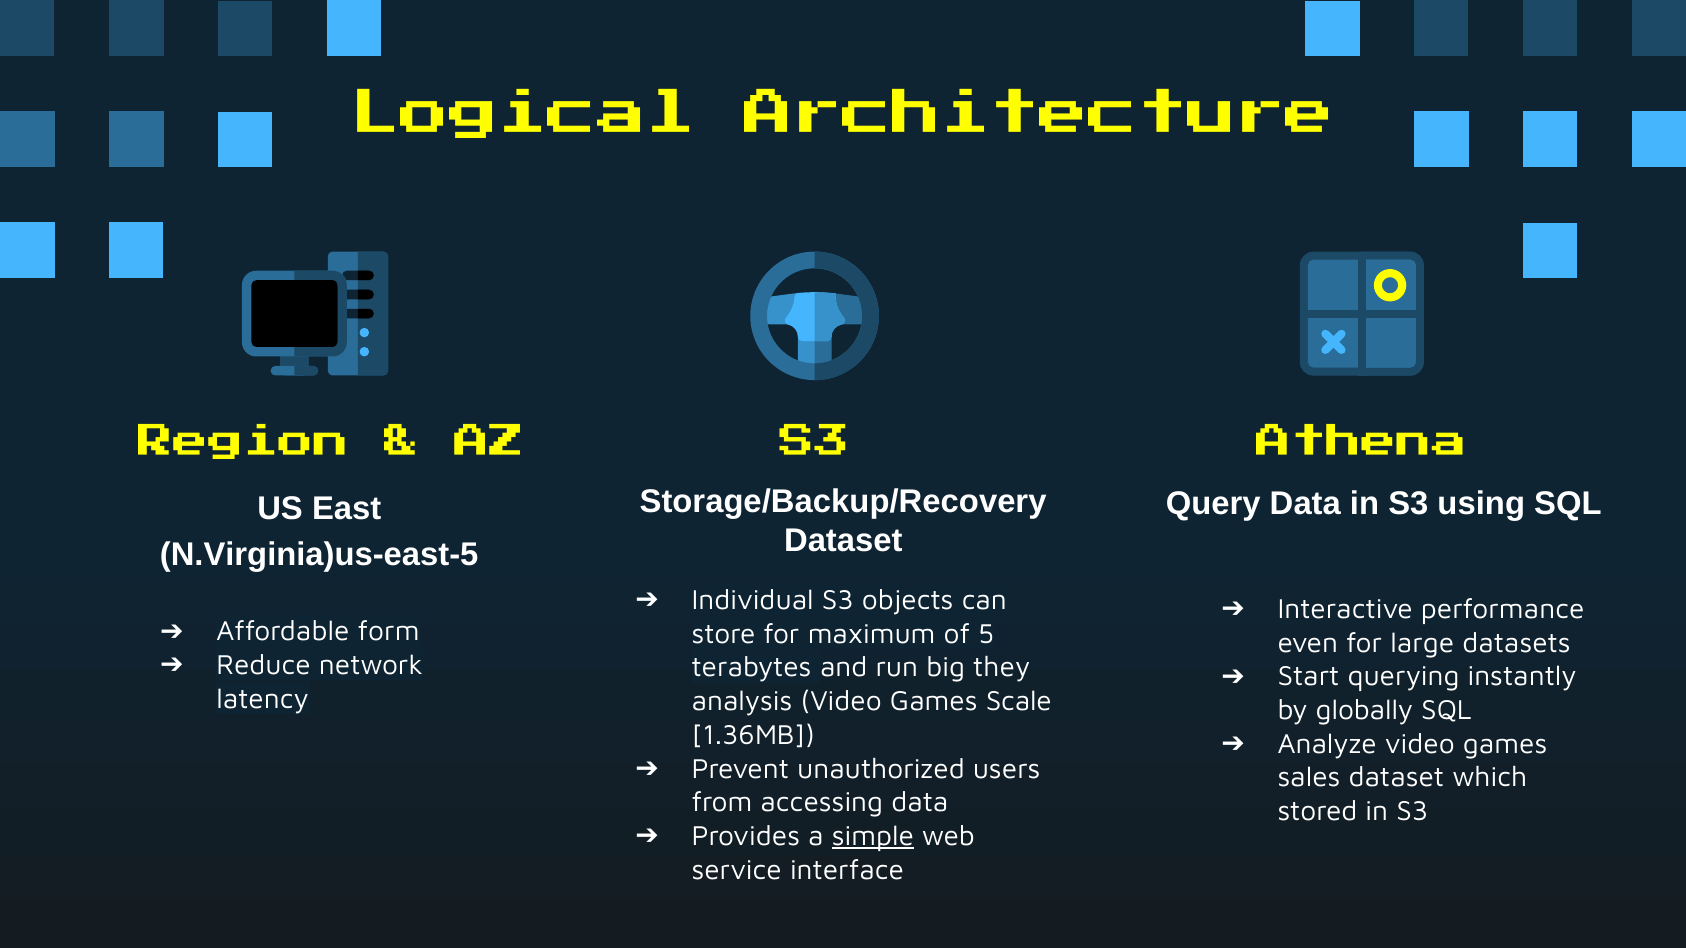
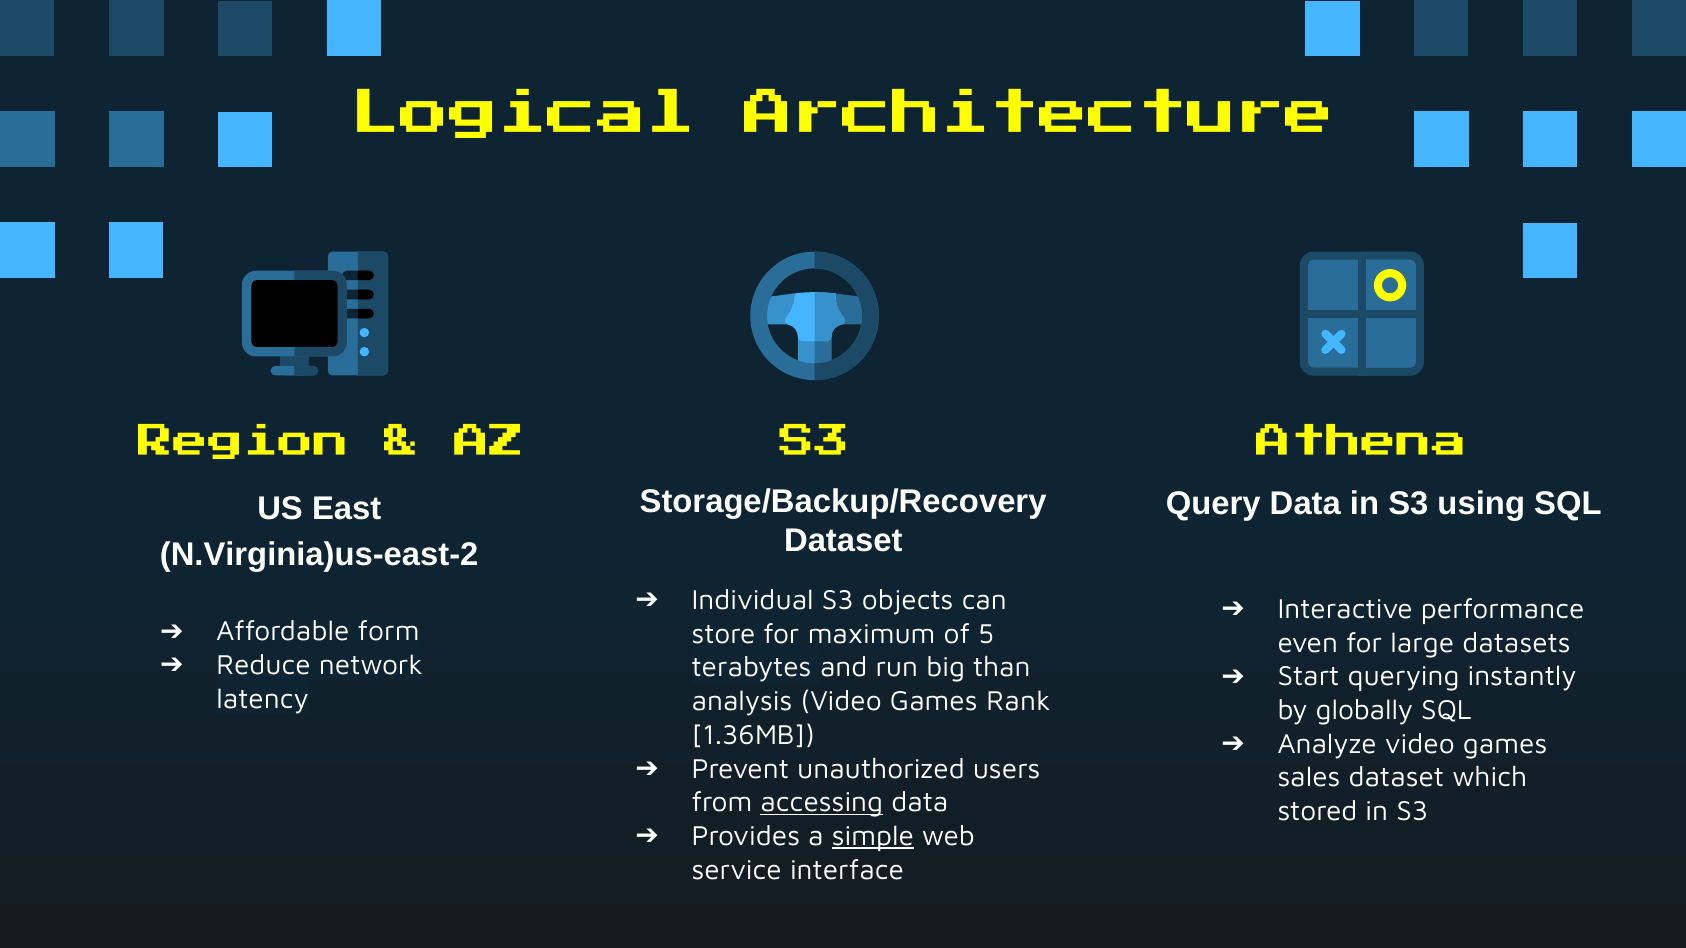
N.Virginia)us-east-5: N.Virginia)us-east-5 -> N.Virginia)us-east-2 (319, 554)
they: they -> than (1002, 668)
Scale: Scale -> Rank (1019, 702)
accessing underline: none -> present (822, 803)
